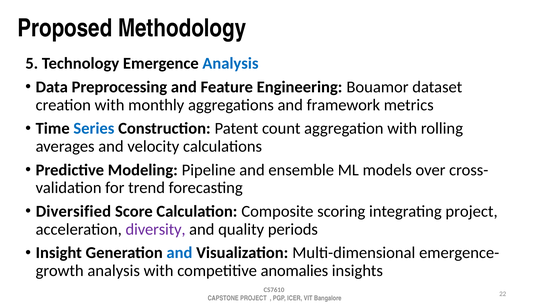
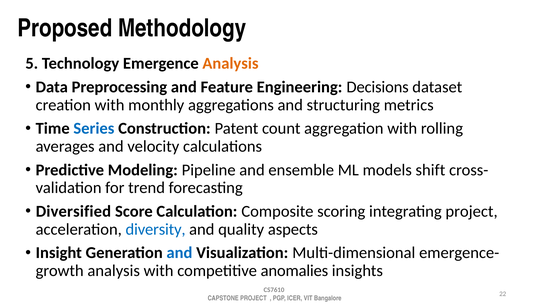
Analysis colour: blue -> orange (230, 64)
Bouamor: Bouamor -> Decisions (378, 87)
framework: framework -> structuring (343, 105)
over: over -> shift (430, 170)
diversity colour: purple -> blue (156, 229)
periods: periods -> aspects (293, 229)
